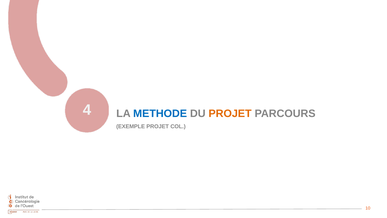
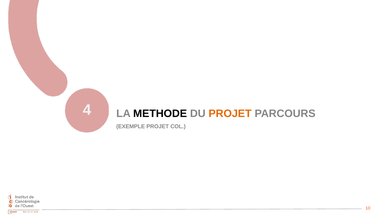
METHODE colour: blue -> black (160, 113)
